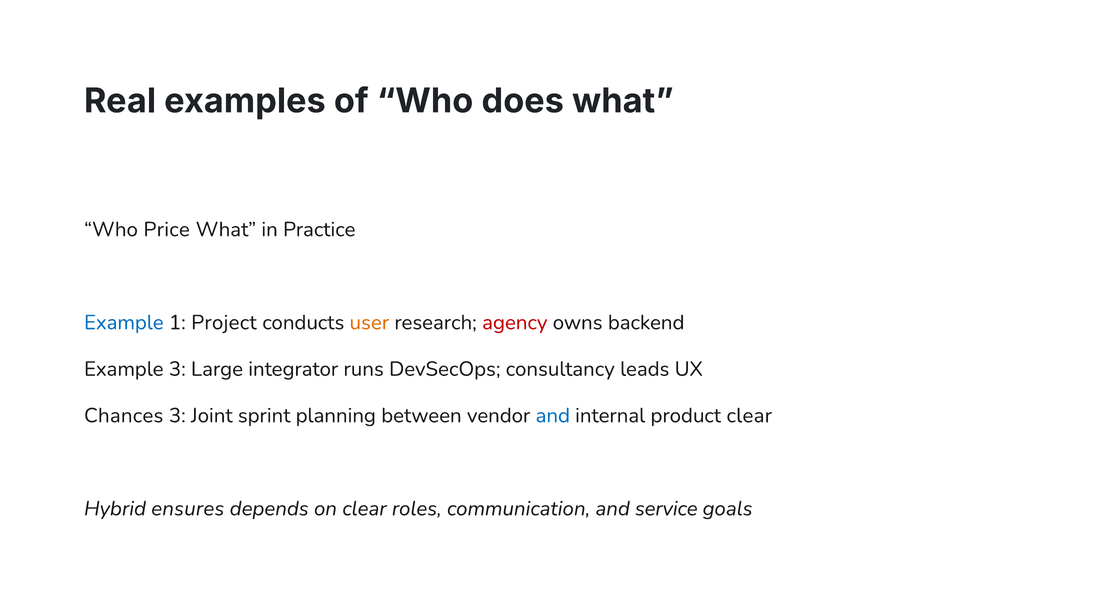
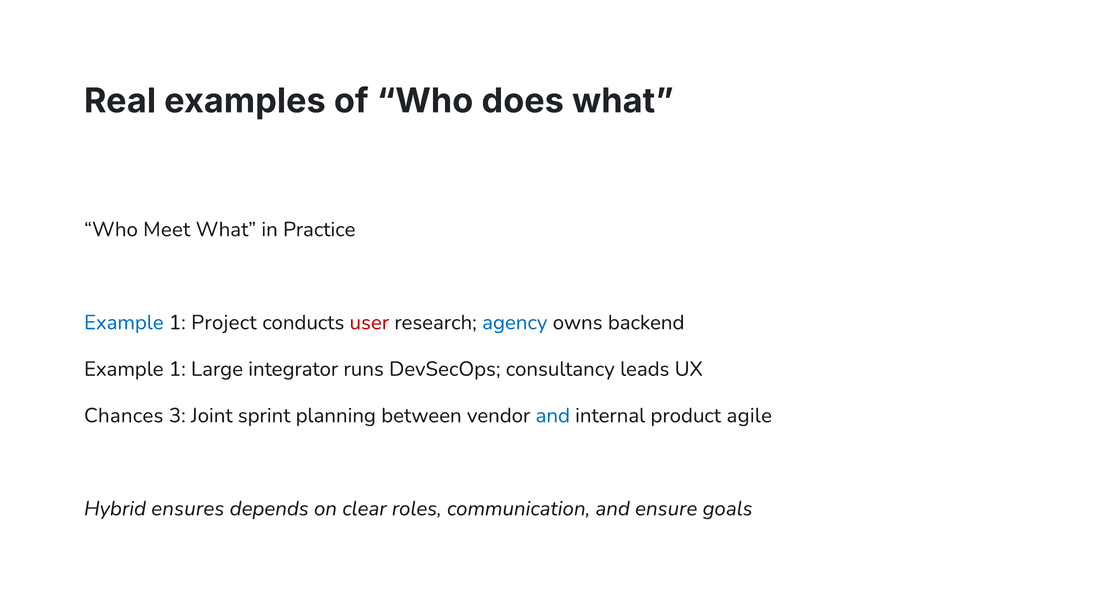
Price: Price -> Meet (167, 230)
user colour: orange -> red (369, 323)
agency colour: red -> blue (515, 323)
3: 3 -> 1 (177, 369)
product clear: clear -> agile (749, 416)
service: service -> ensure (666, 509)
